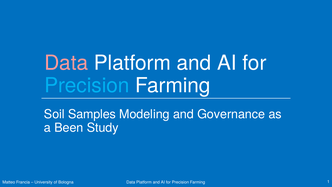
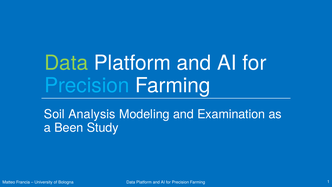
Data colour: pink -> light green (66, 63)
Samples: Samples -> Analysis (92, 114)
Governance: Governance -> Examination (231, 114)
